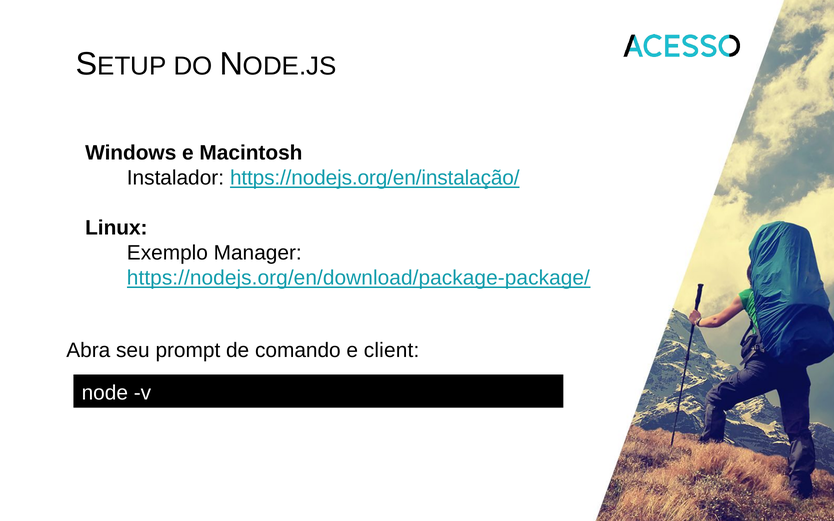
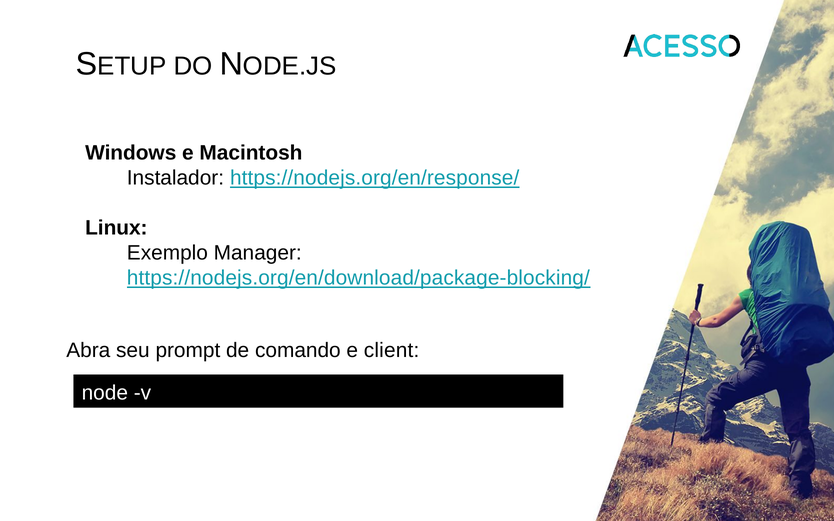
https://nodejs.org/en/instalação/: https://nodejs.org/en/instalação/ -> https://nodejs.org/en/response/ (375, 178)
https://nodejs.org/en/download/package-package/: https://nodejs.org/en/download/package-package/ -> https://nodejs.org/en/download/package-blocking/ (358, 278)
